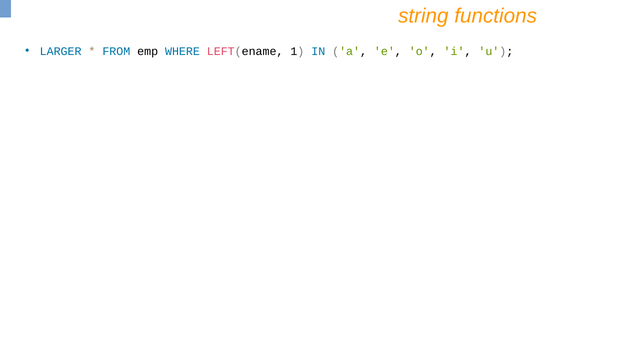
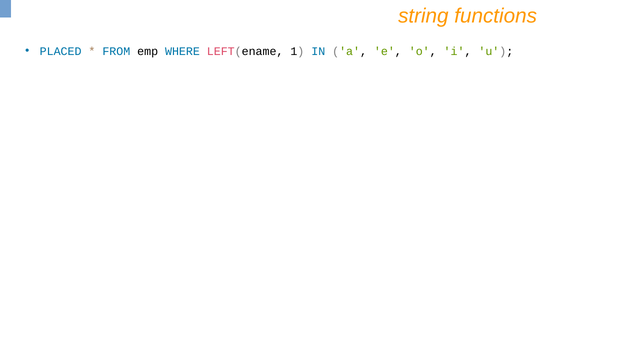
LARGER: LARGER -> PLACED (61, 51)
